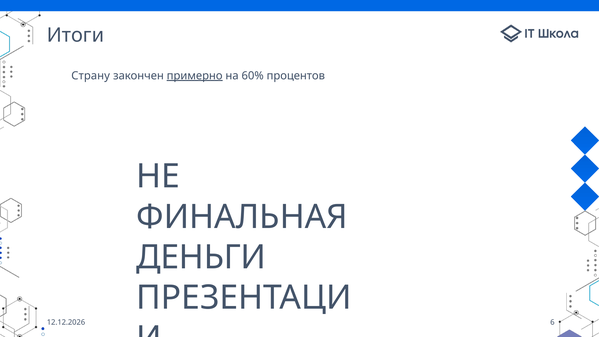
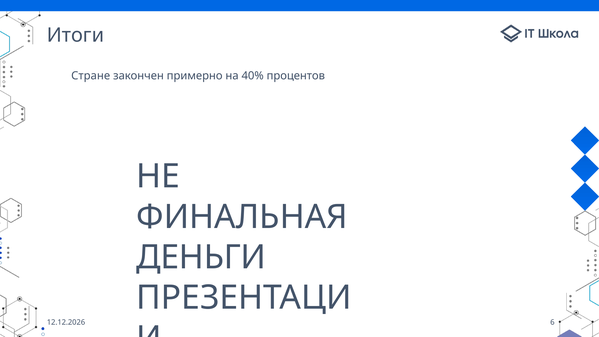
Страну: Страну -> Стране (91, 76)
примерно underline: present -> none (195, 76)
60%: 60% -> 40% (253, 76)
